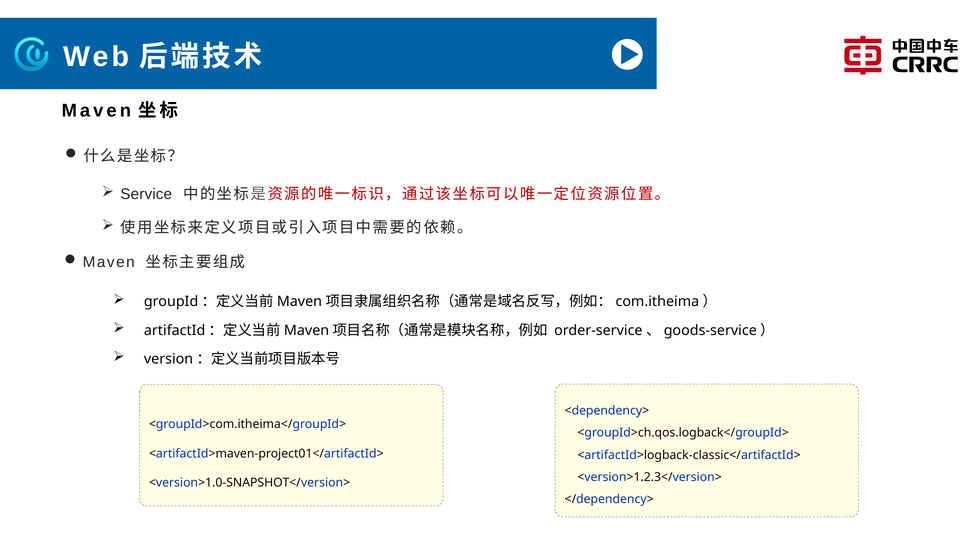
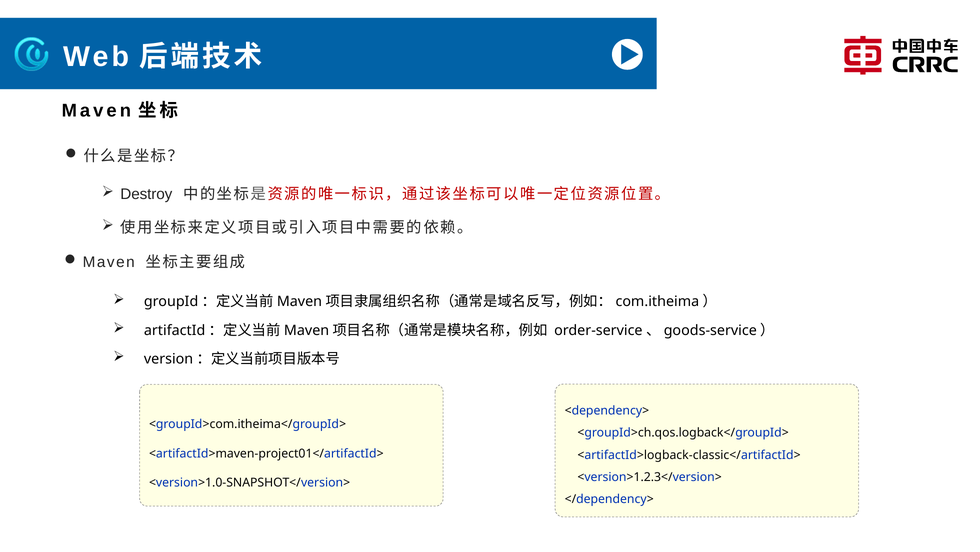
Service: Service -> Destroy (146, 194)
